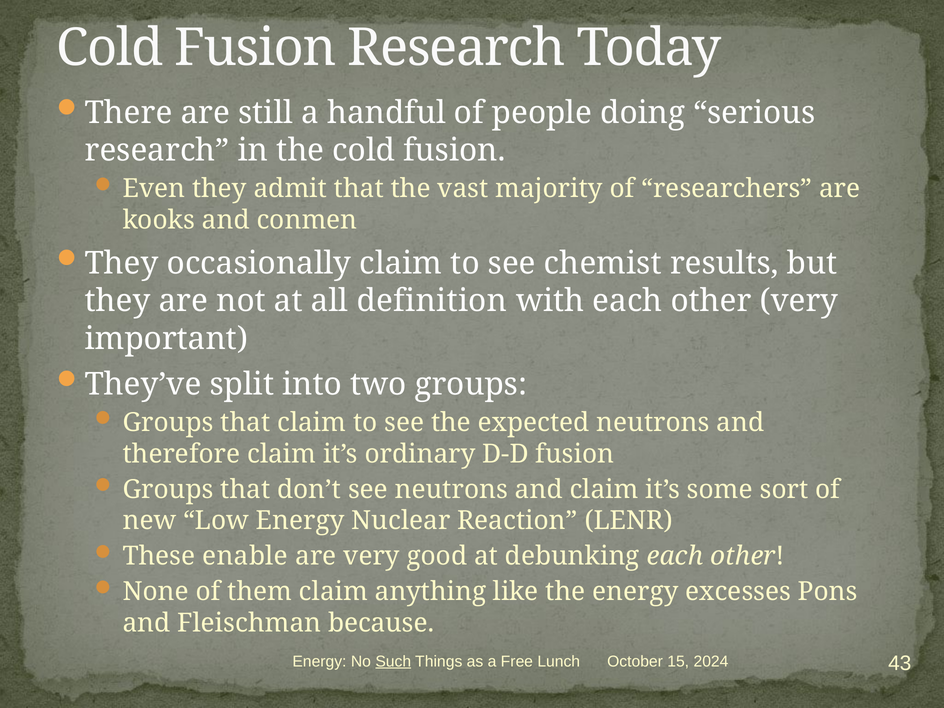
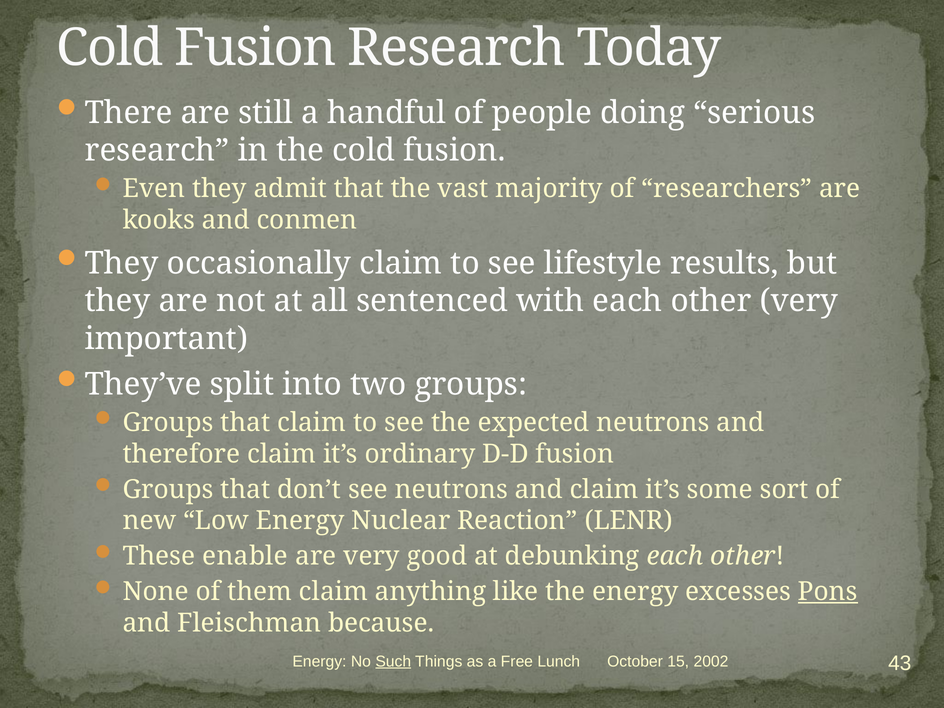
chemist: chemist -> lifestyle (603, 263)
definition: definition -> sentenced (432, 301)
Pons underline: none -> present (828, 592)
2024: 2024 -> 2002 (711, 661)
